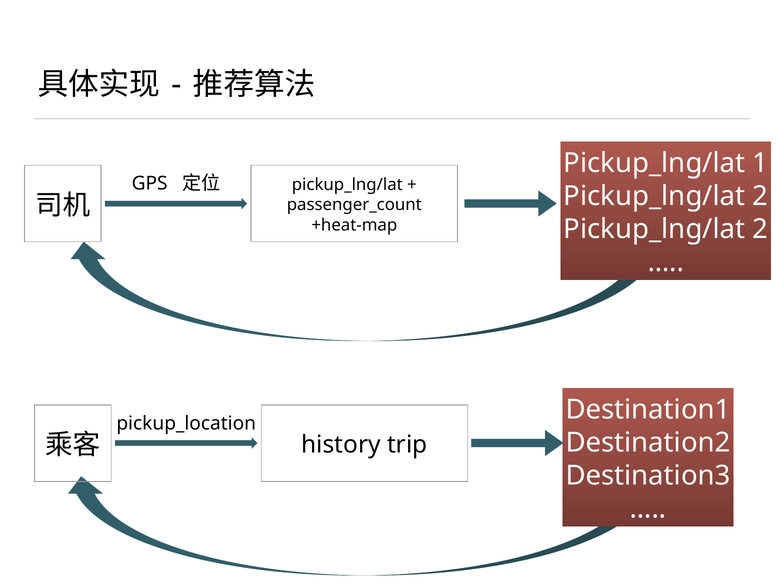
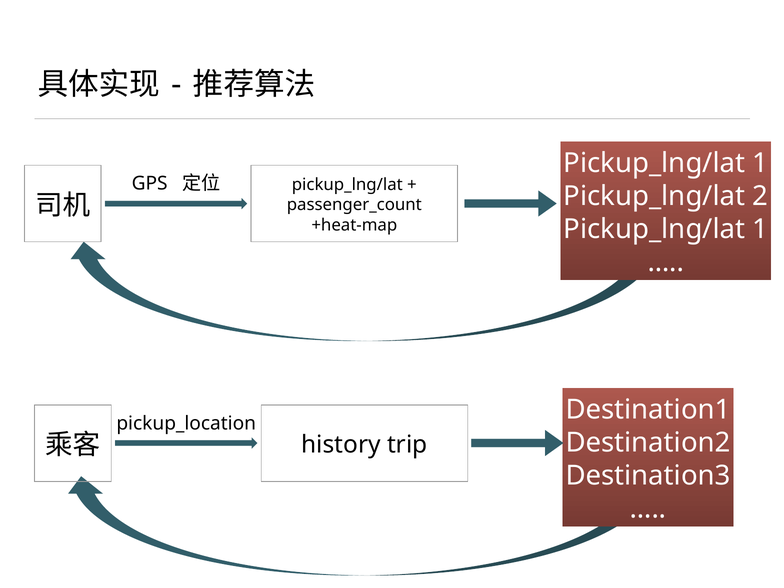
2: 2 -> 1 (760, 229)
